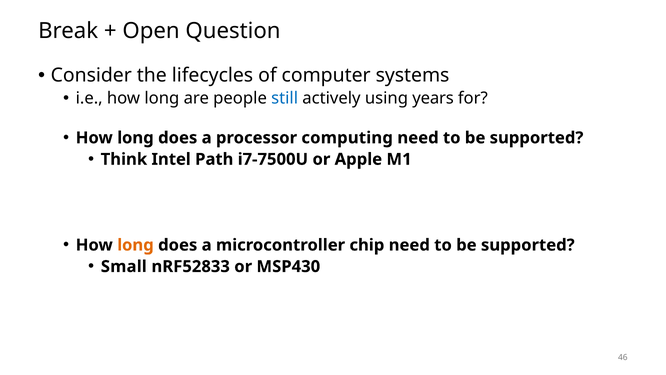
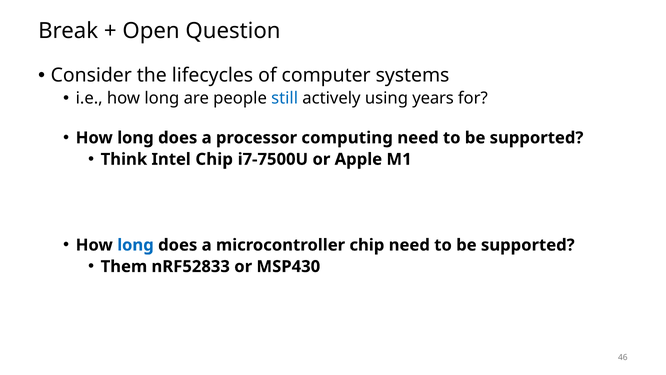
Intel Path: Path -> Chip (214, 159)
long colour: orange -> blue (135, 245)
Small: Small -> Them (124, 266)
